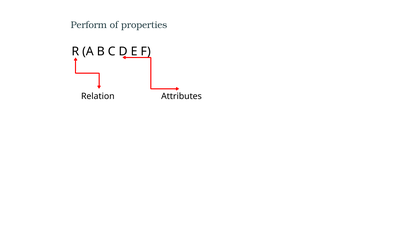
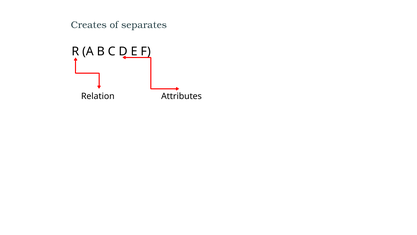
Perform: Perform -> Creates (89, 25)
properties: properties -> separates (144, 25)
